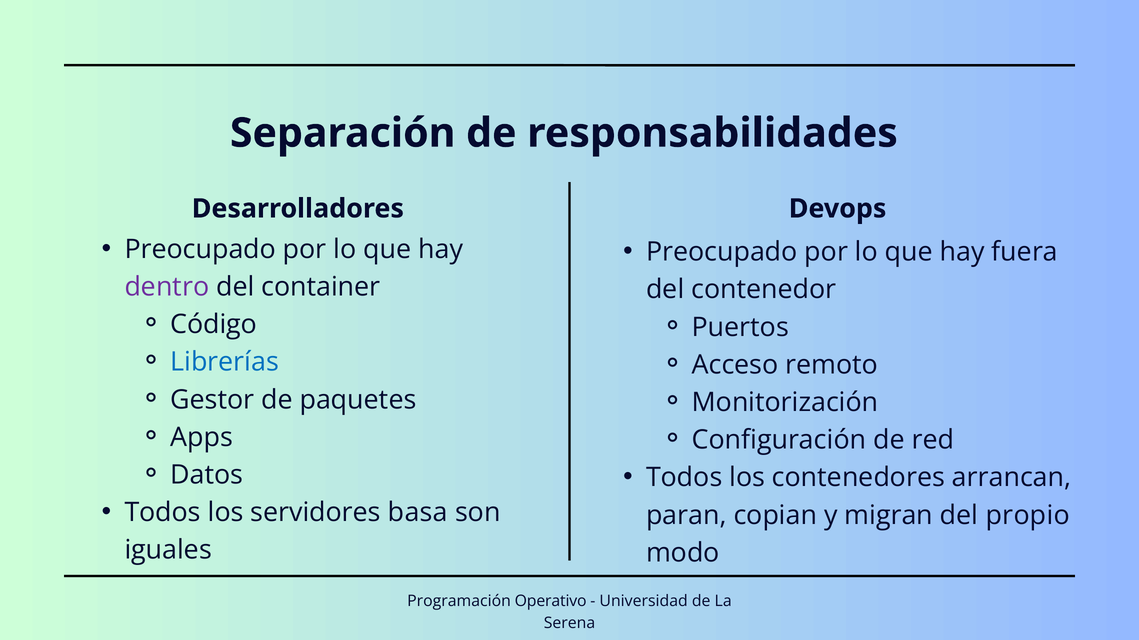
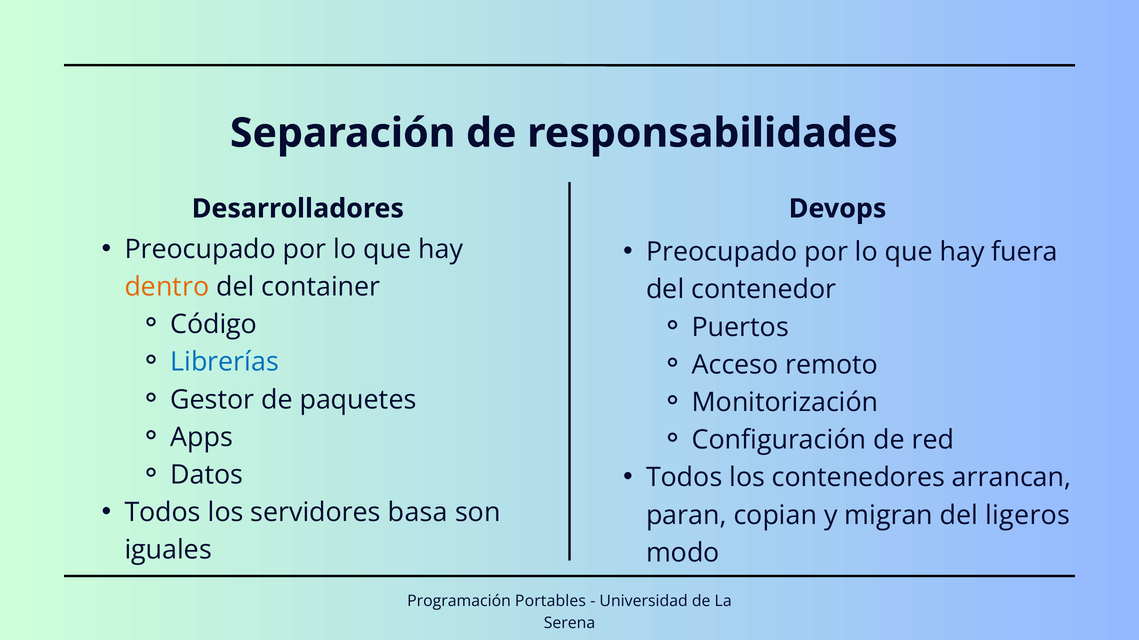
dentro colour: purple -> orange (167, 287)
propio: propio -> ligeros (1028, 516)
Operativo: Operativo -> Portables (551, 602)
